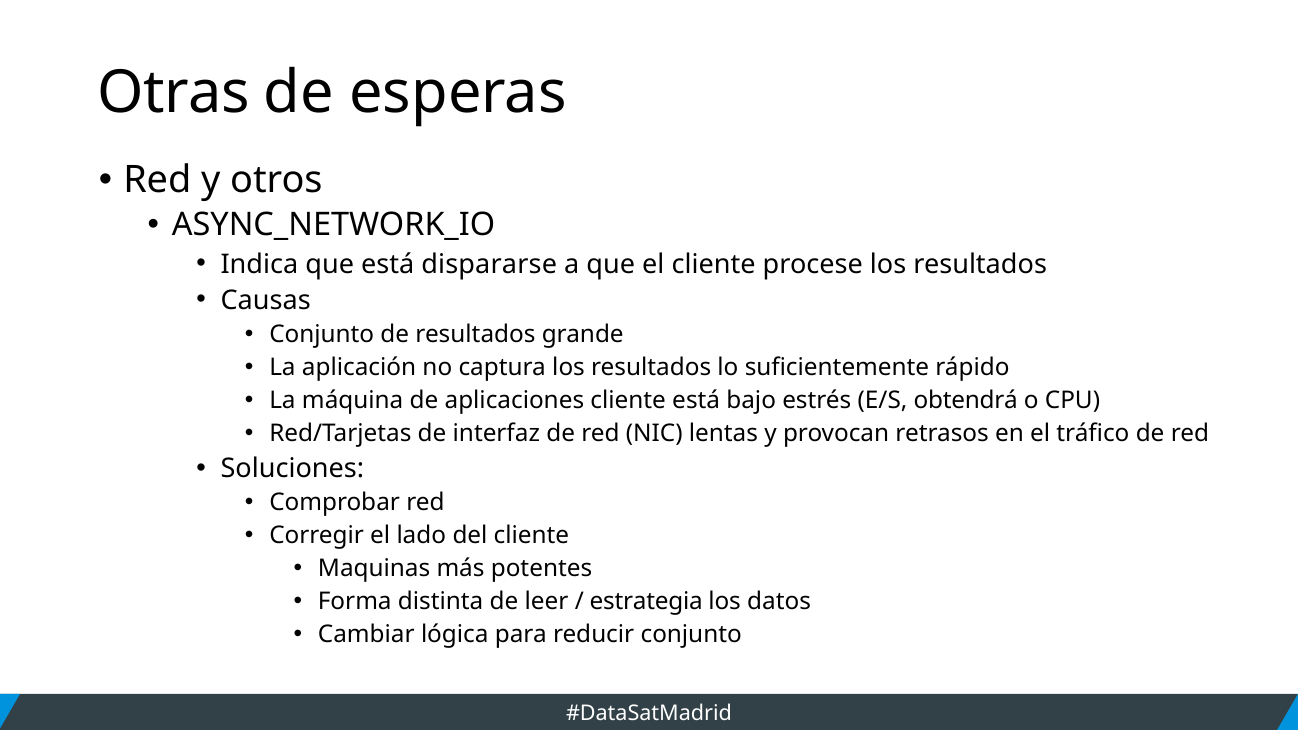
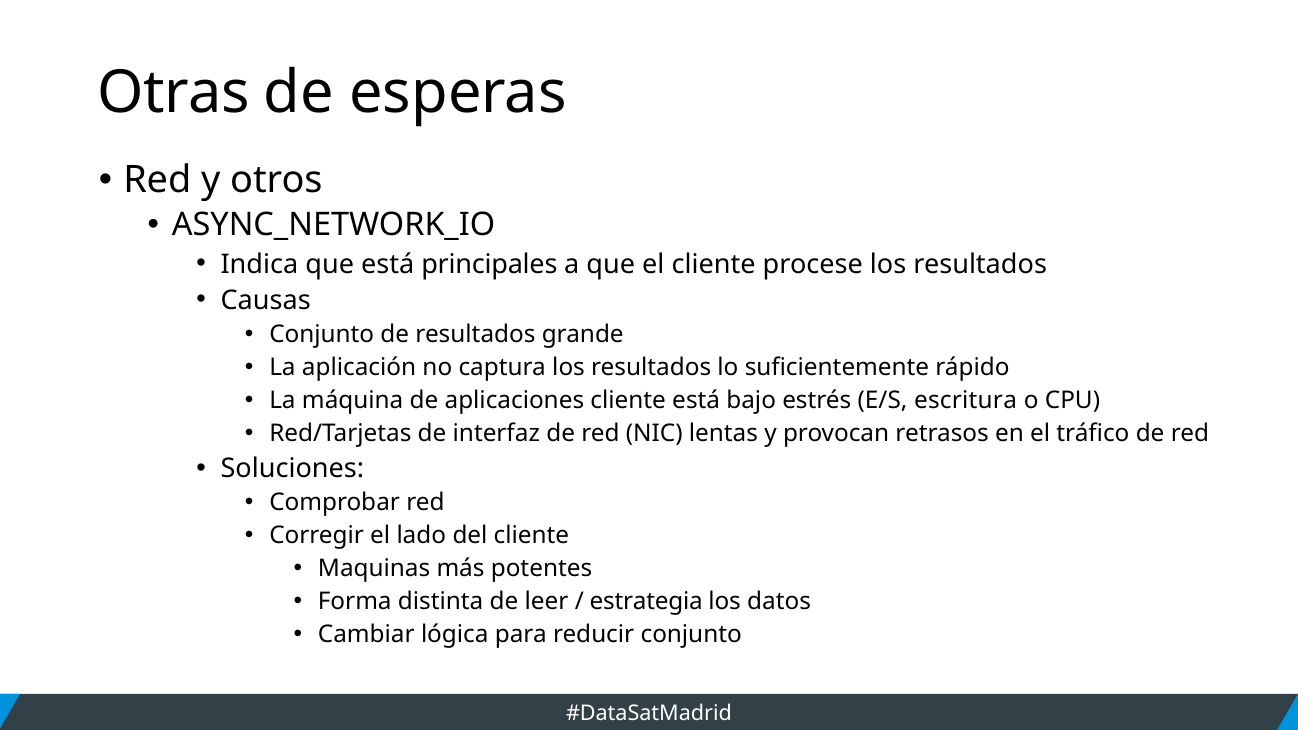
dispararse: dispararse -> principales (489, 264)
obtendrá: obtendrá -> escritura (965, 401)
